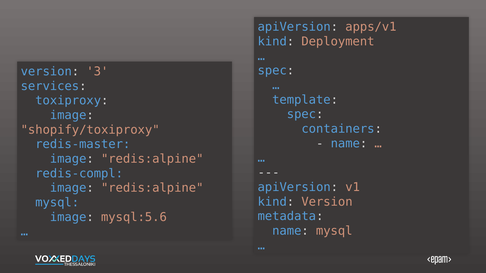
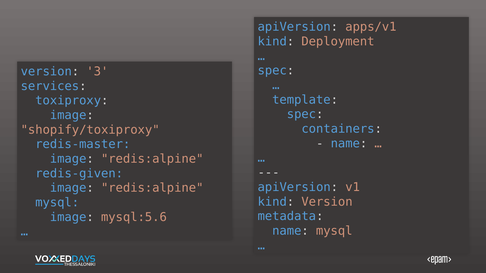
redis-compl: redis-compl -> redis-given (79, 174)
